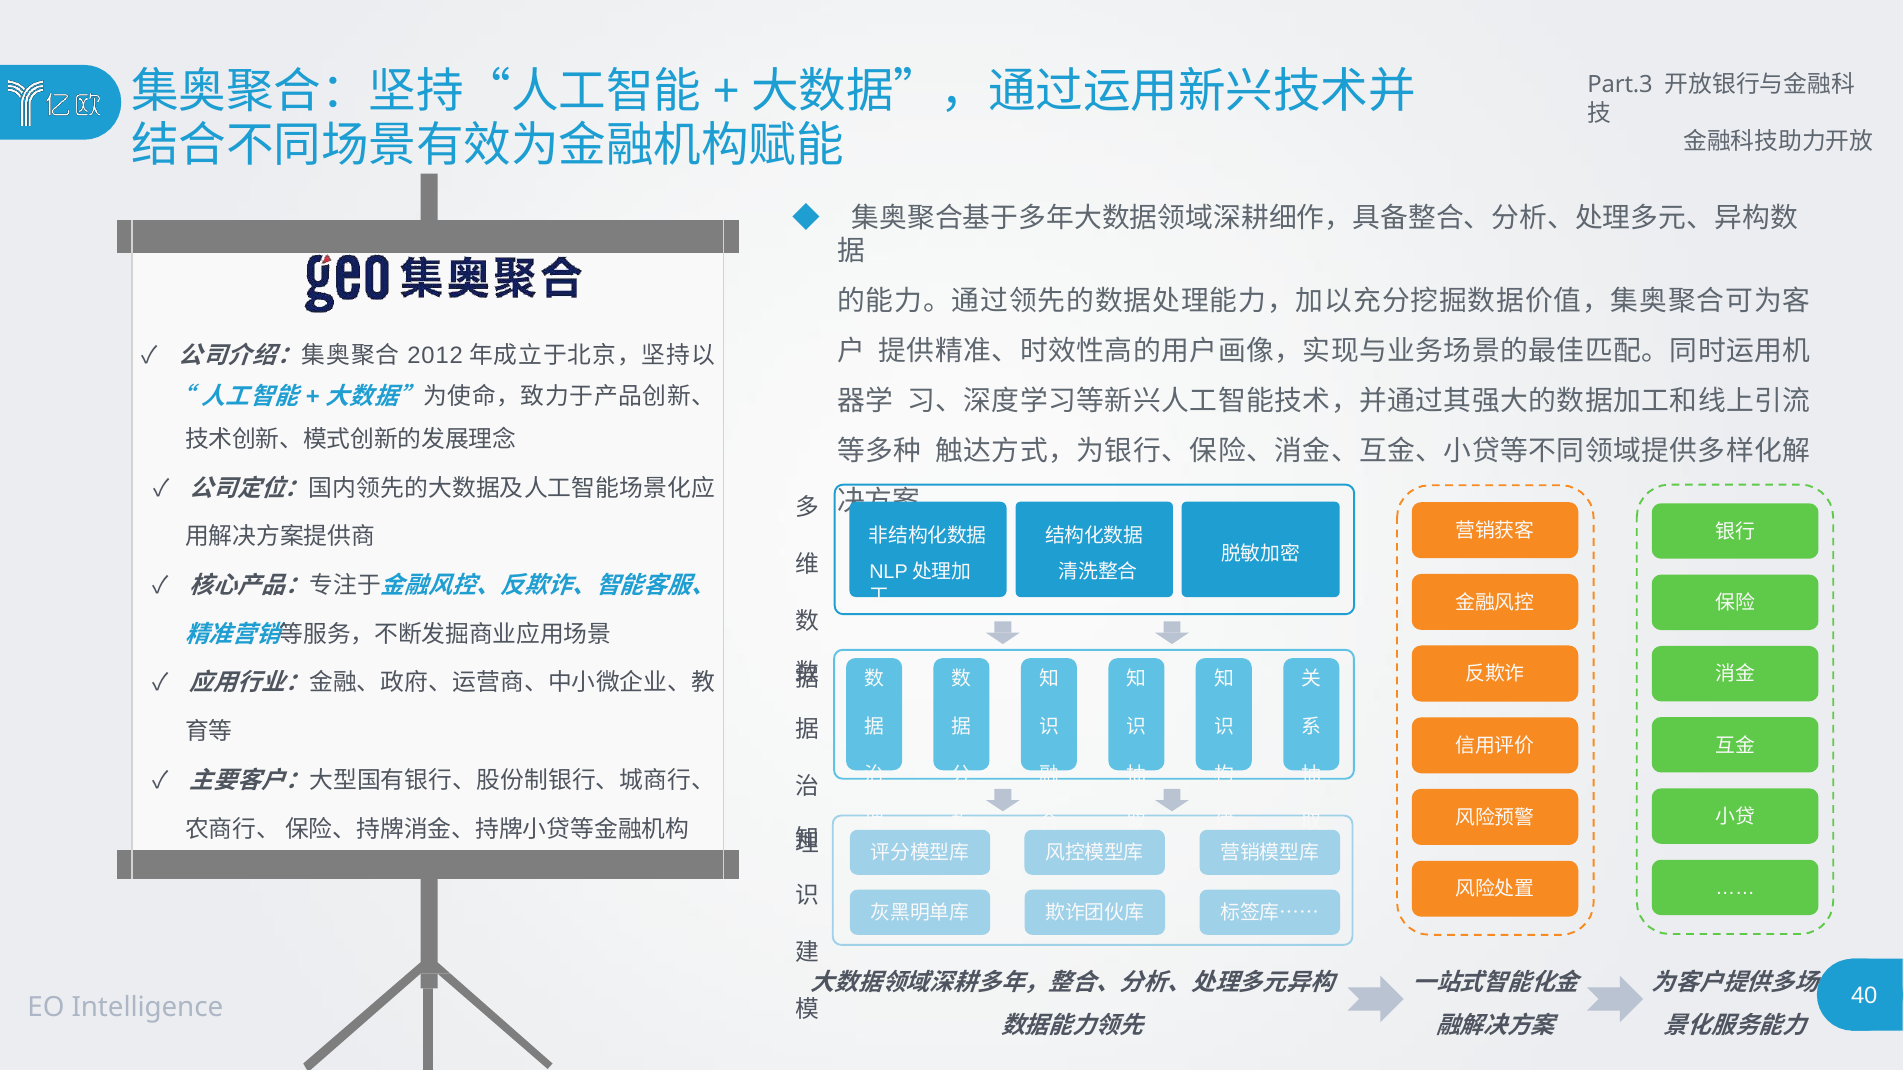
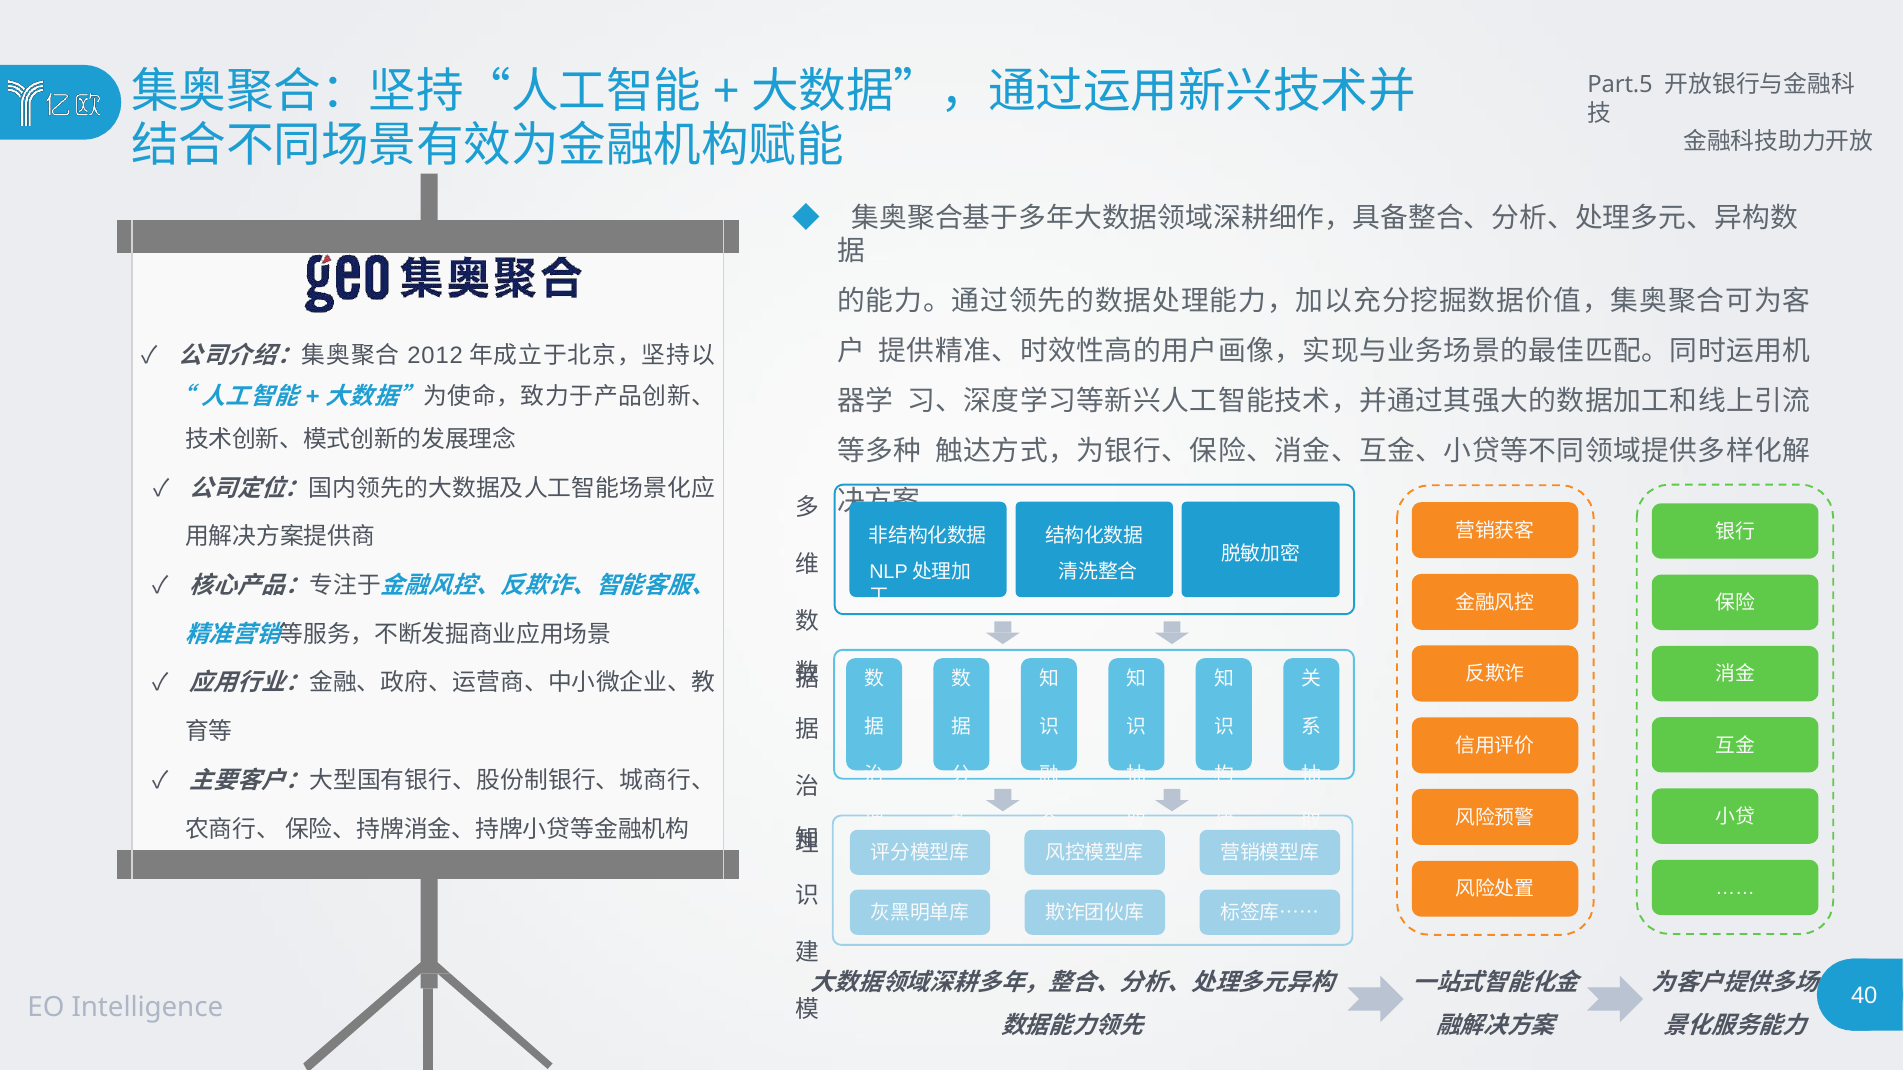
Part.3: Part.3 -> Part.5 (1620, 85)
